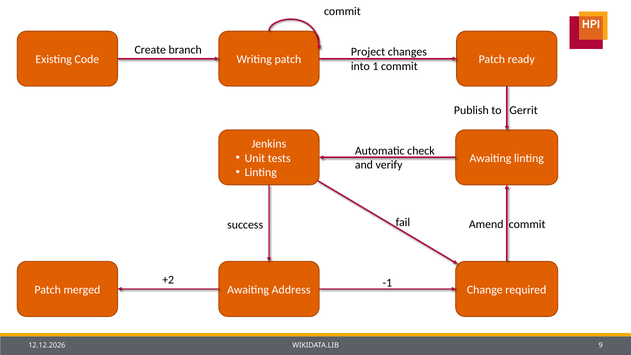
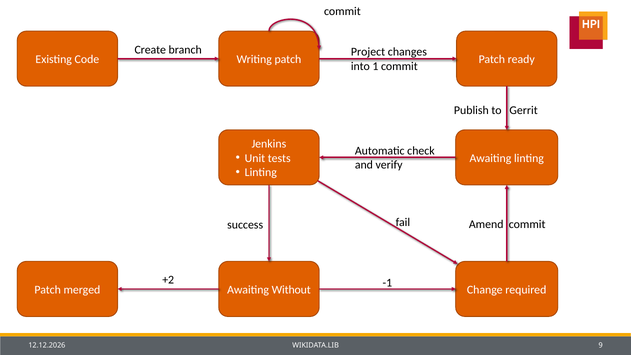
Address: Address -> Without (291, 290)
